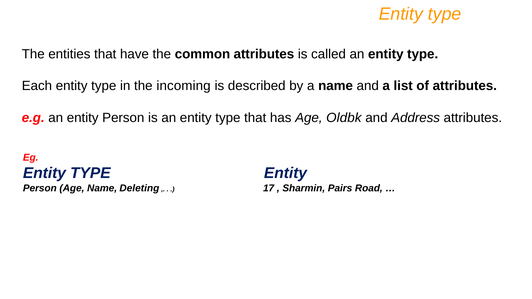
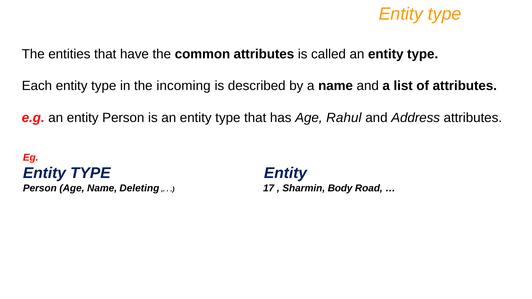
Oldbk: Oldbk -> Rahul (344, 118)
Pairs: Pairs -> Body (340, 188)
